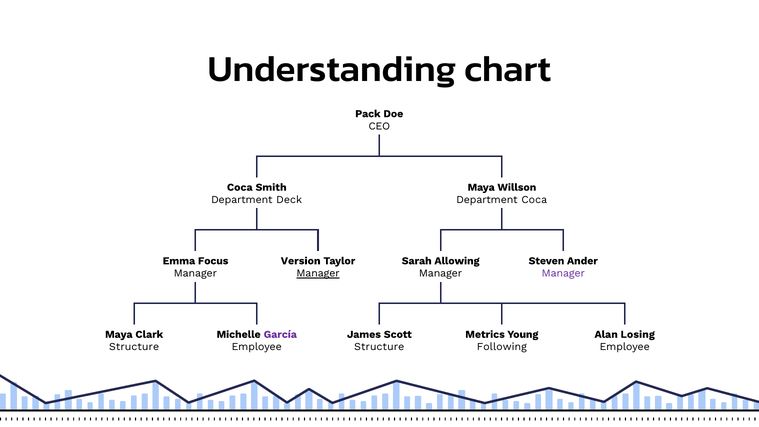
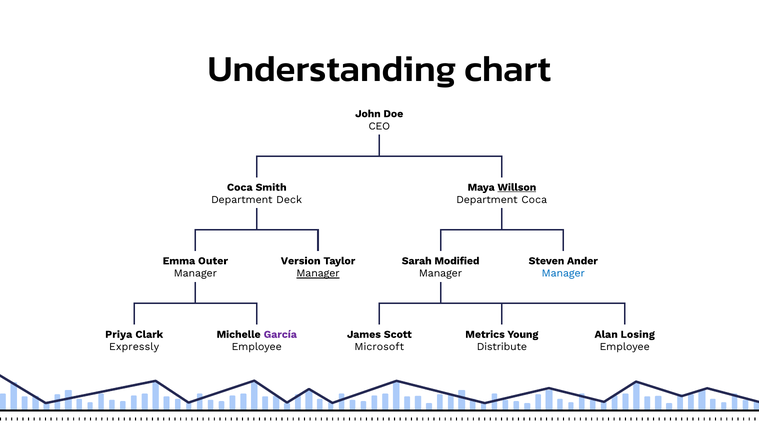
Pack: Pack -> John (368, 114)
Willson underline: none -> present (517, 187)
Focus: Focus -> Outer (213, 261)
Allowing: Allowing -> Modified (457, 261)
Manager colour: purple -> blue (563, 273)
Maya: Maya -> Priya (119, 334)
Structure: Structure -> Expressly (134, 347)
Structure: Structure -> Microsoft (379, 347)
Following: Following -> Distribute (502, 347)
